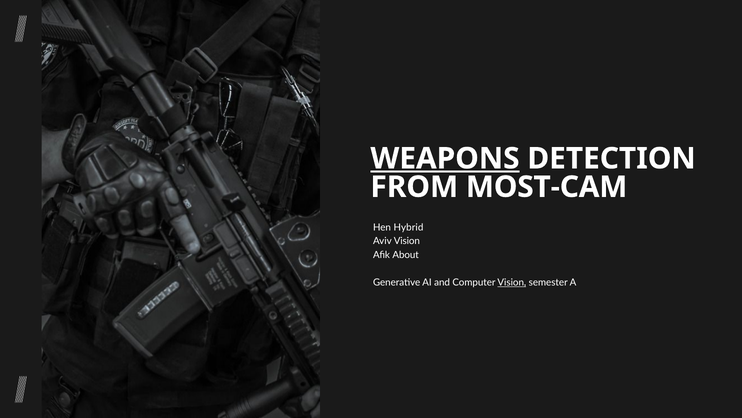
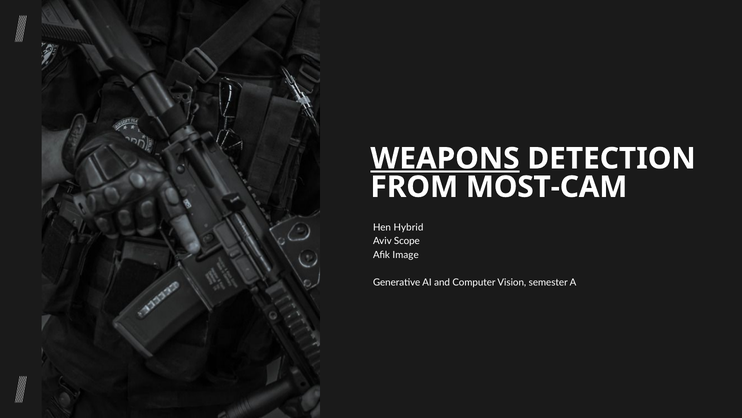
Aviv Vision: Vision -> Scope (407, 241)
About: About -> Image (406, 255)
Vision underline: present -> none (512, 282)
